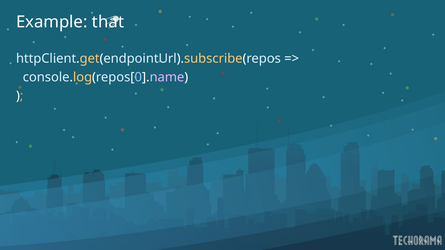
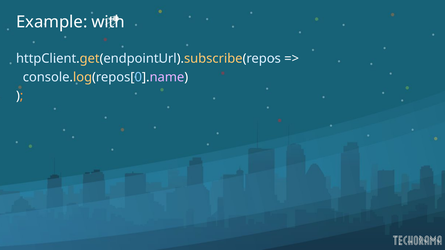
that: that -> with (108, 22)
